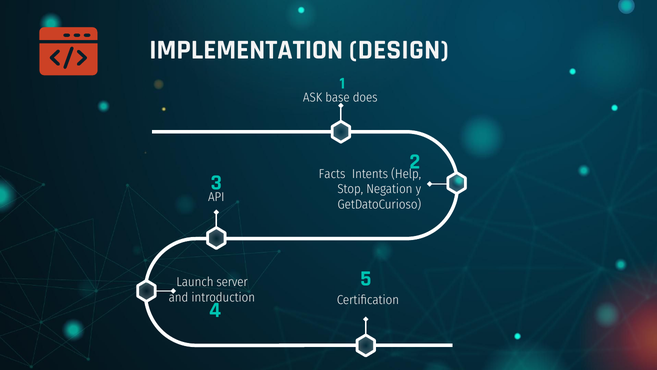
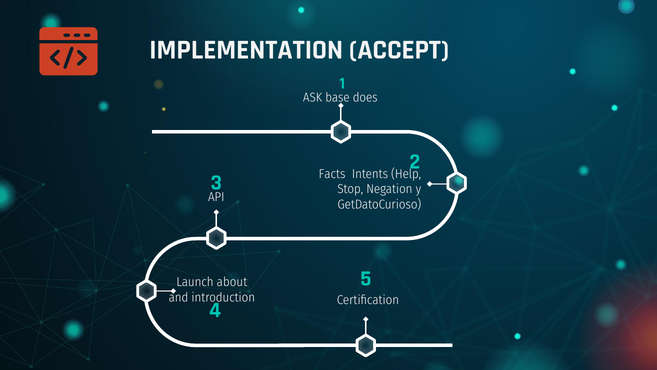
DESIGN: DESIGN -> ACCEPT (399, 50)
server: server -> about (232, 282)
